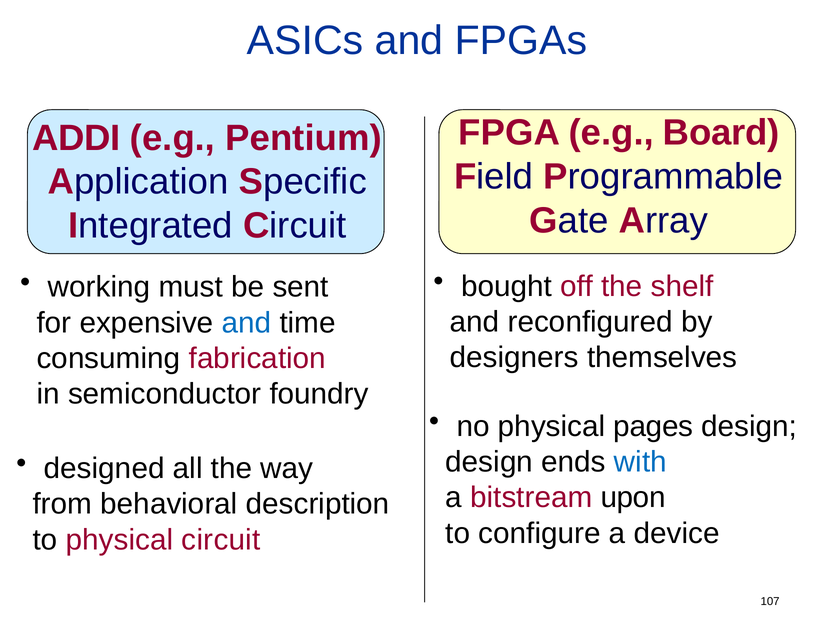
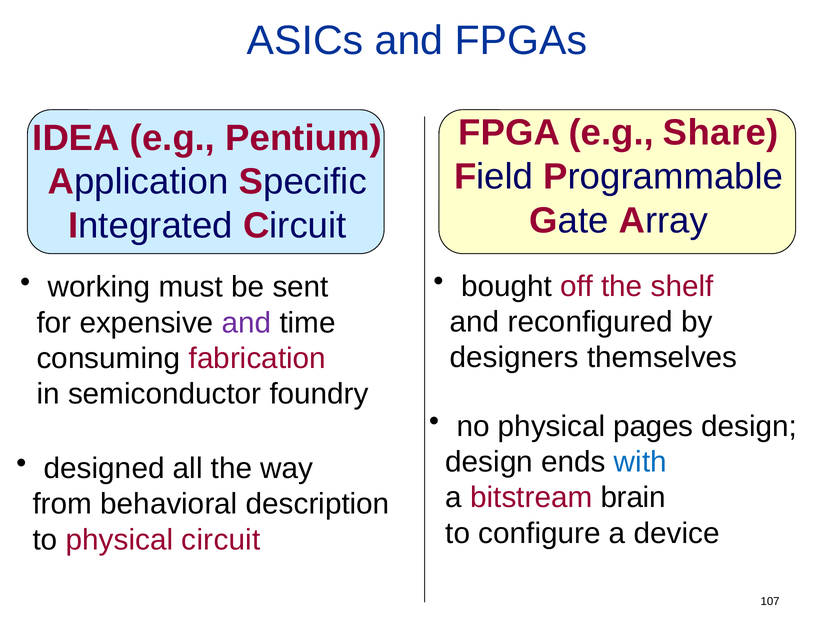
Board: Board -> Share (721, 133)
ADDI: ADDI -> IDEA (76, 138)
and colour: blue -> purple (246, 323)
upon: upon -> brain (633, 498)
